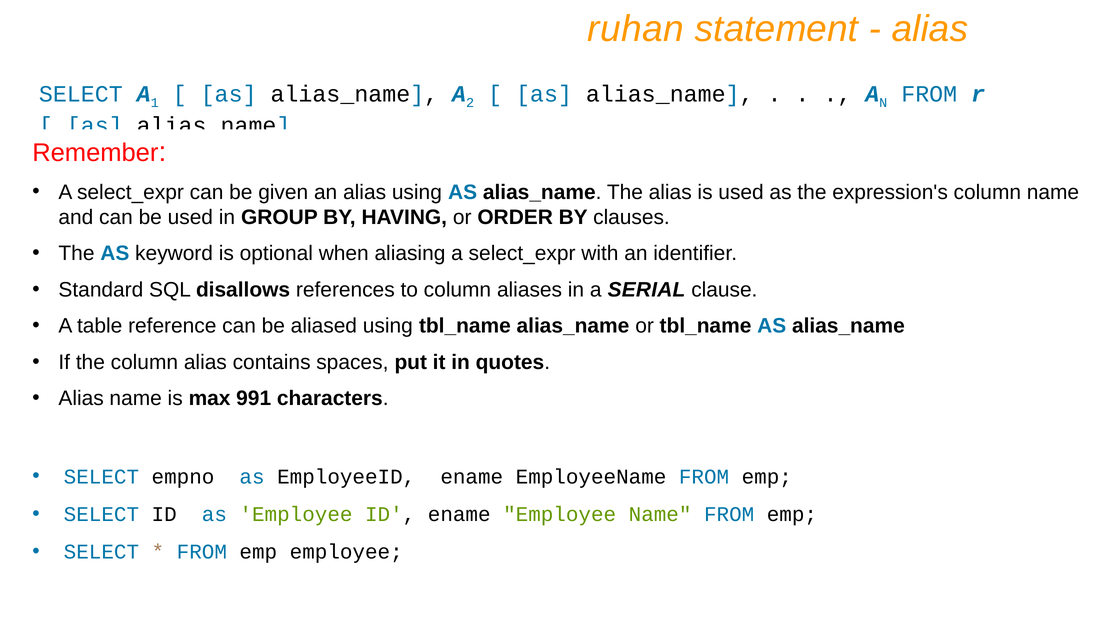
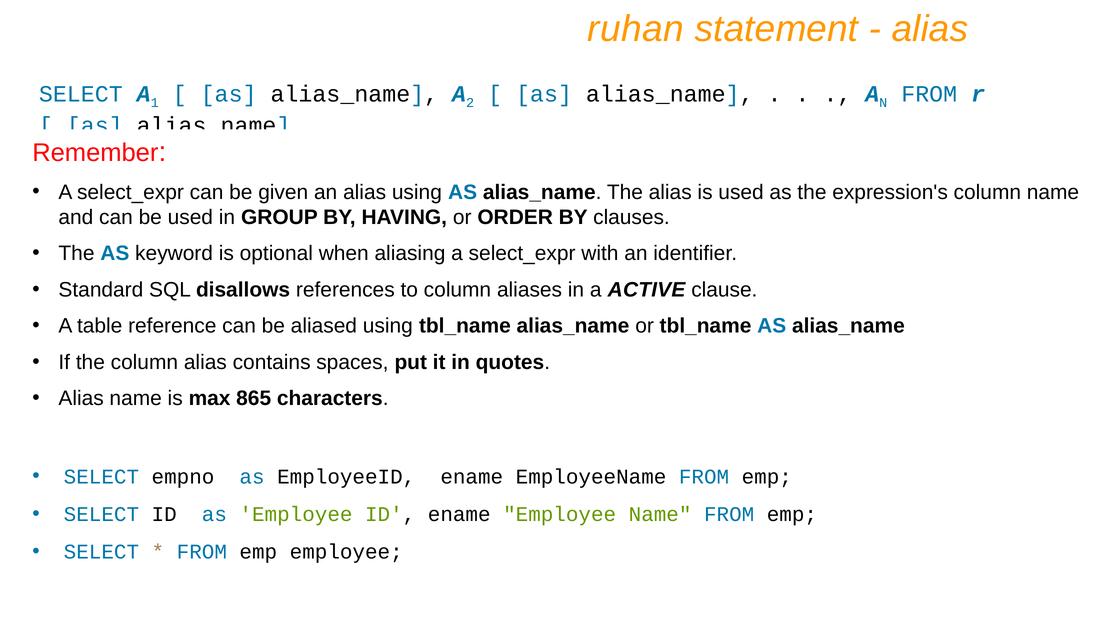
SERIAL: SERIAL -> ACTIVE (647, 290)
991: 991 -> 865 (254, 398)
